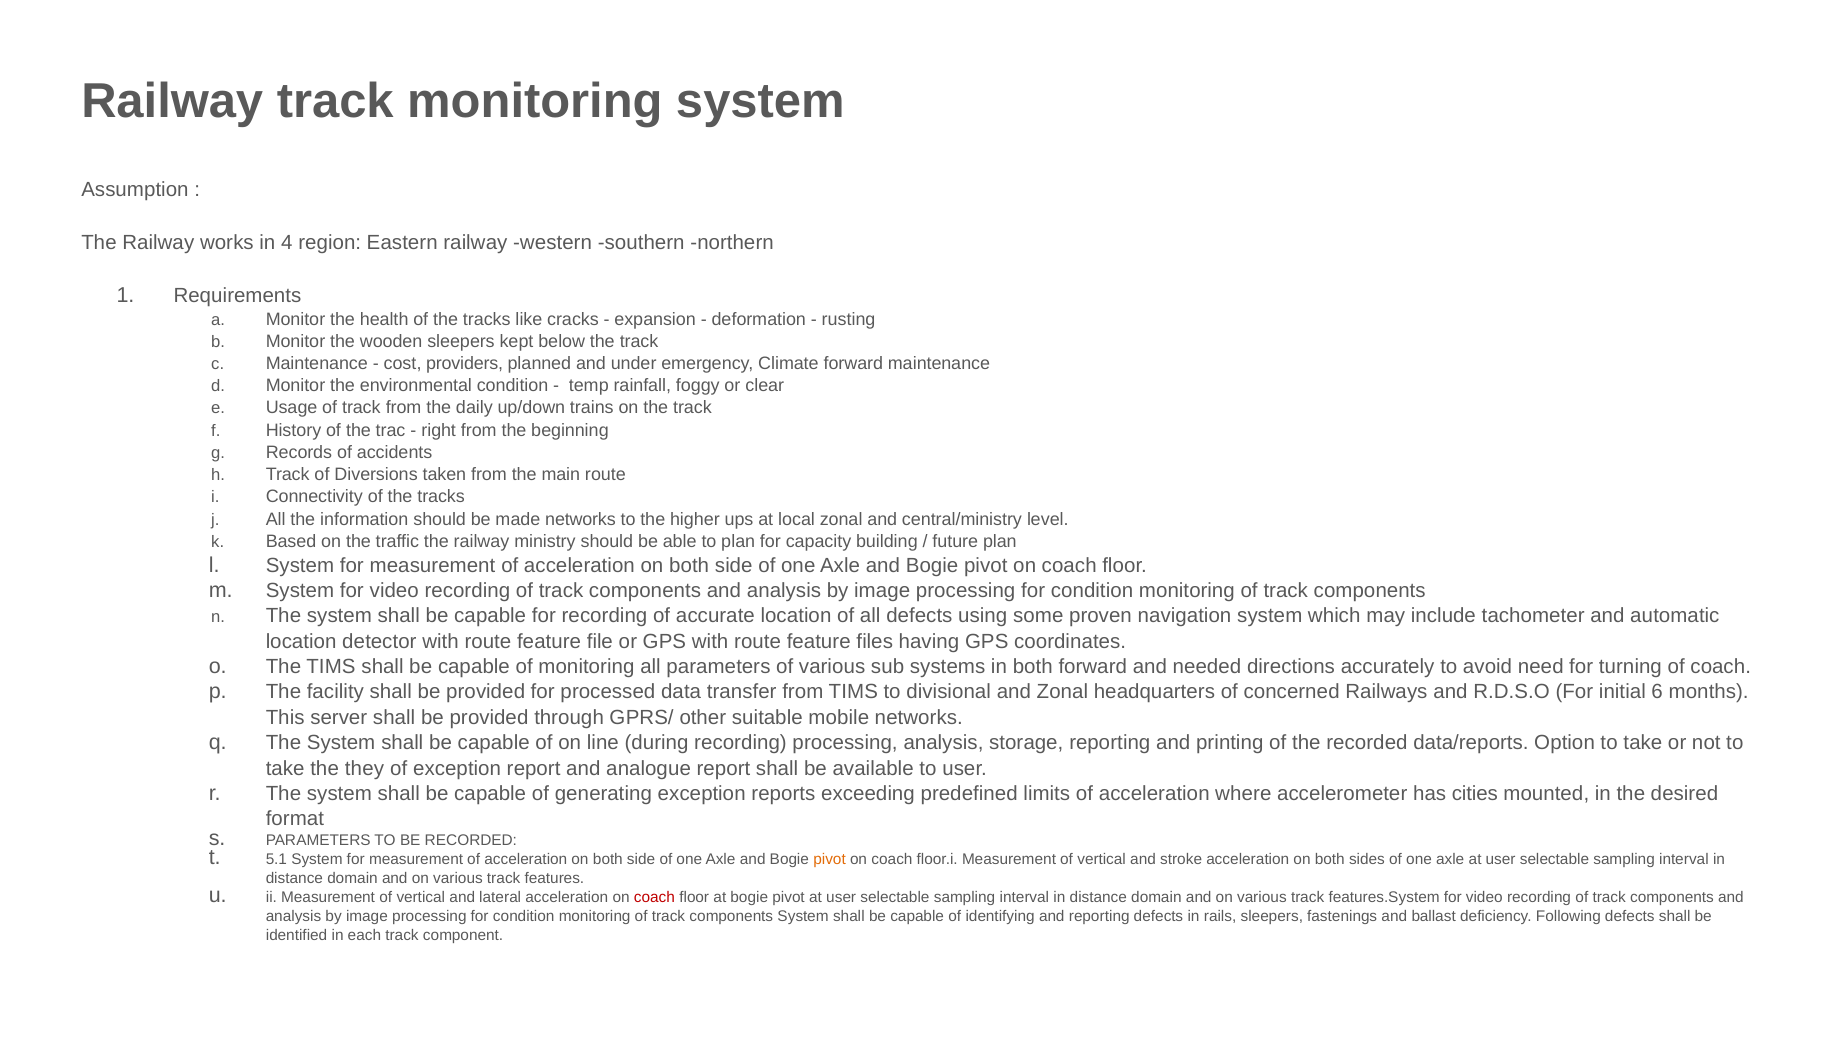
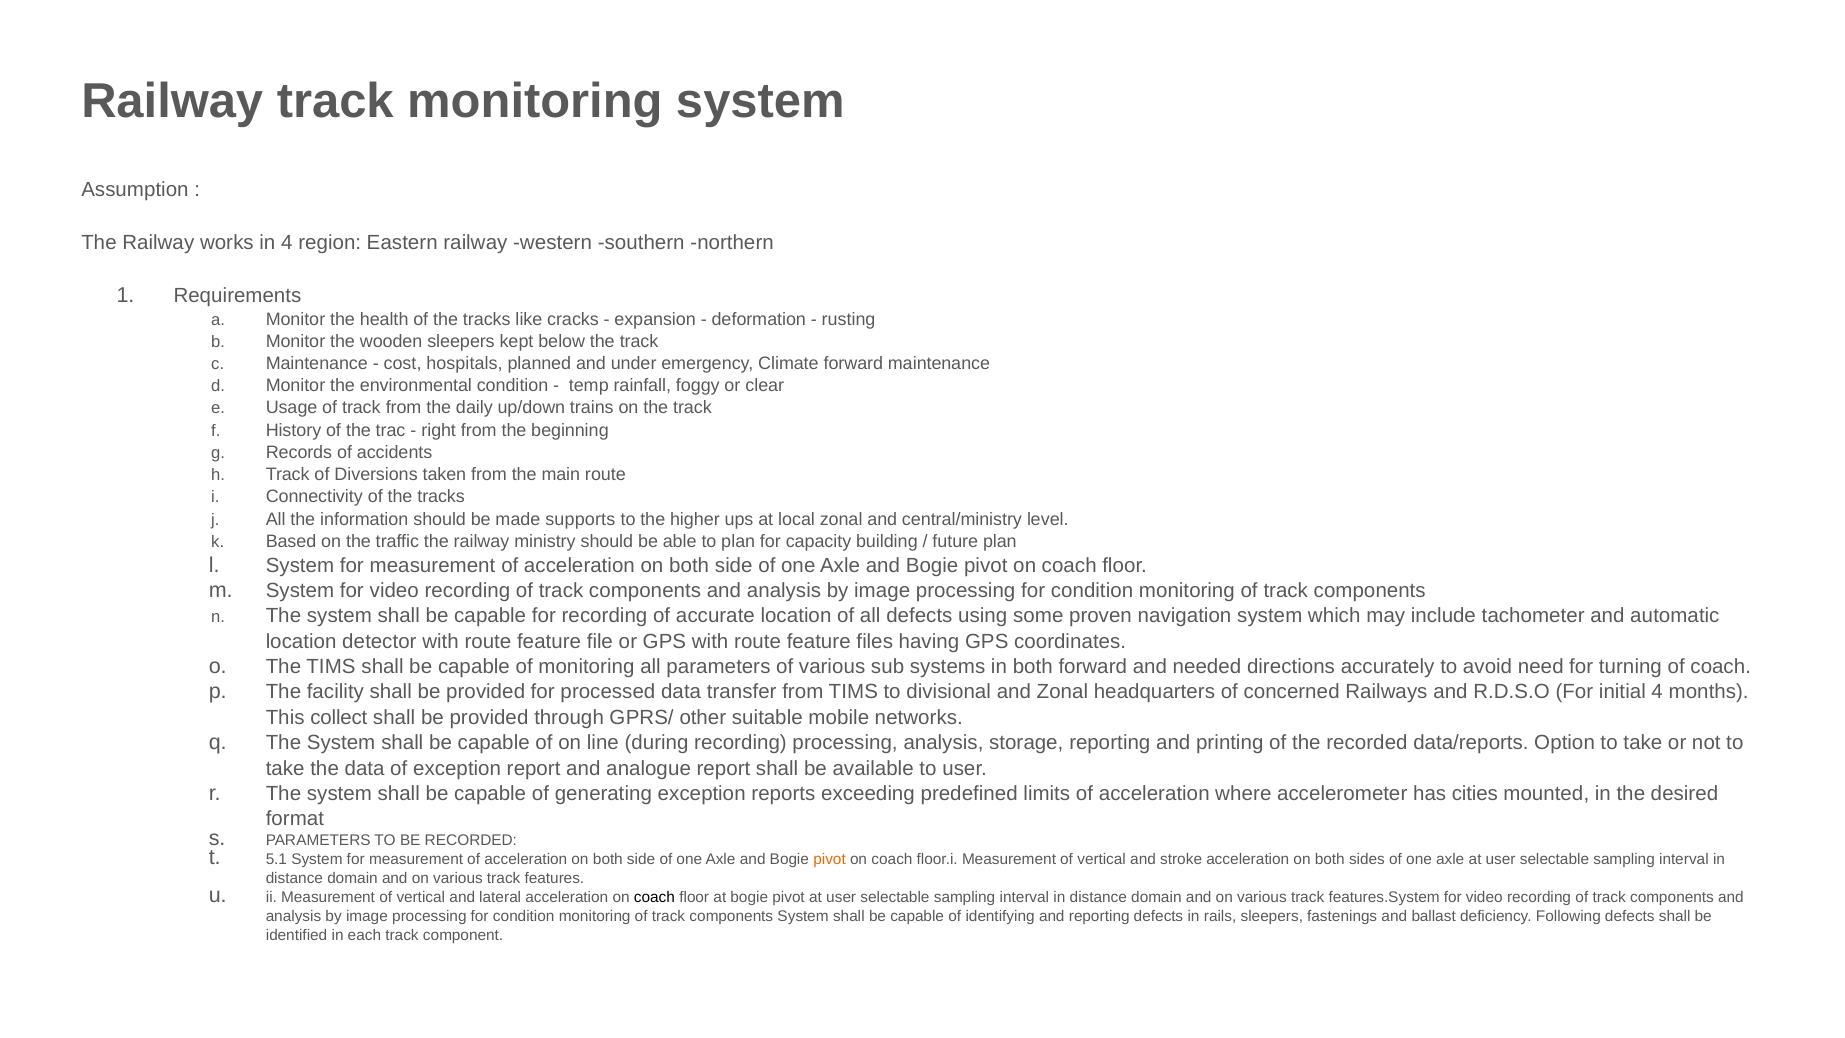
providers: providers -> hospitals (464, 364)
made networks: networks -> supports (580, 519)
initial 6: 6 -> 4 (1657, 692)
server: server -> collect (339, 717)
the they: they -> data (365, 768)
coach colour: red -> black (654, 898)
